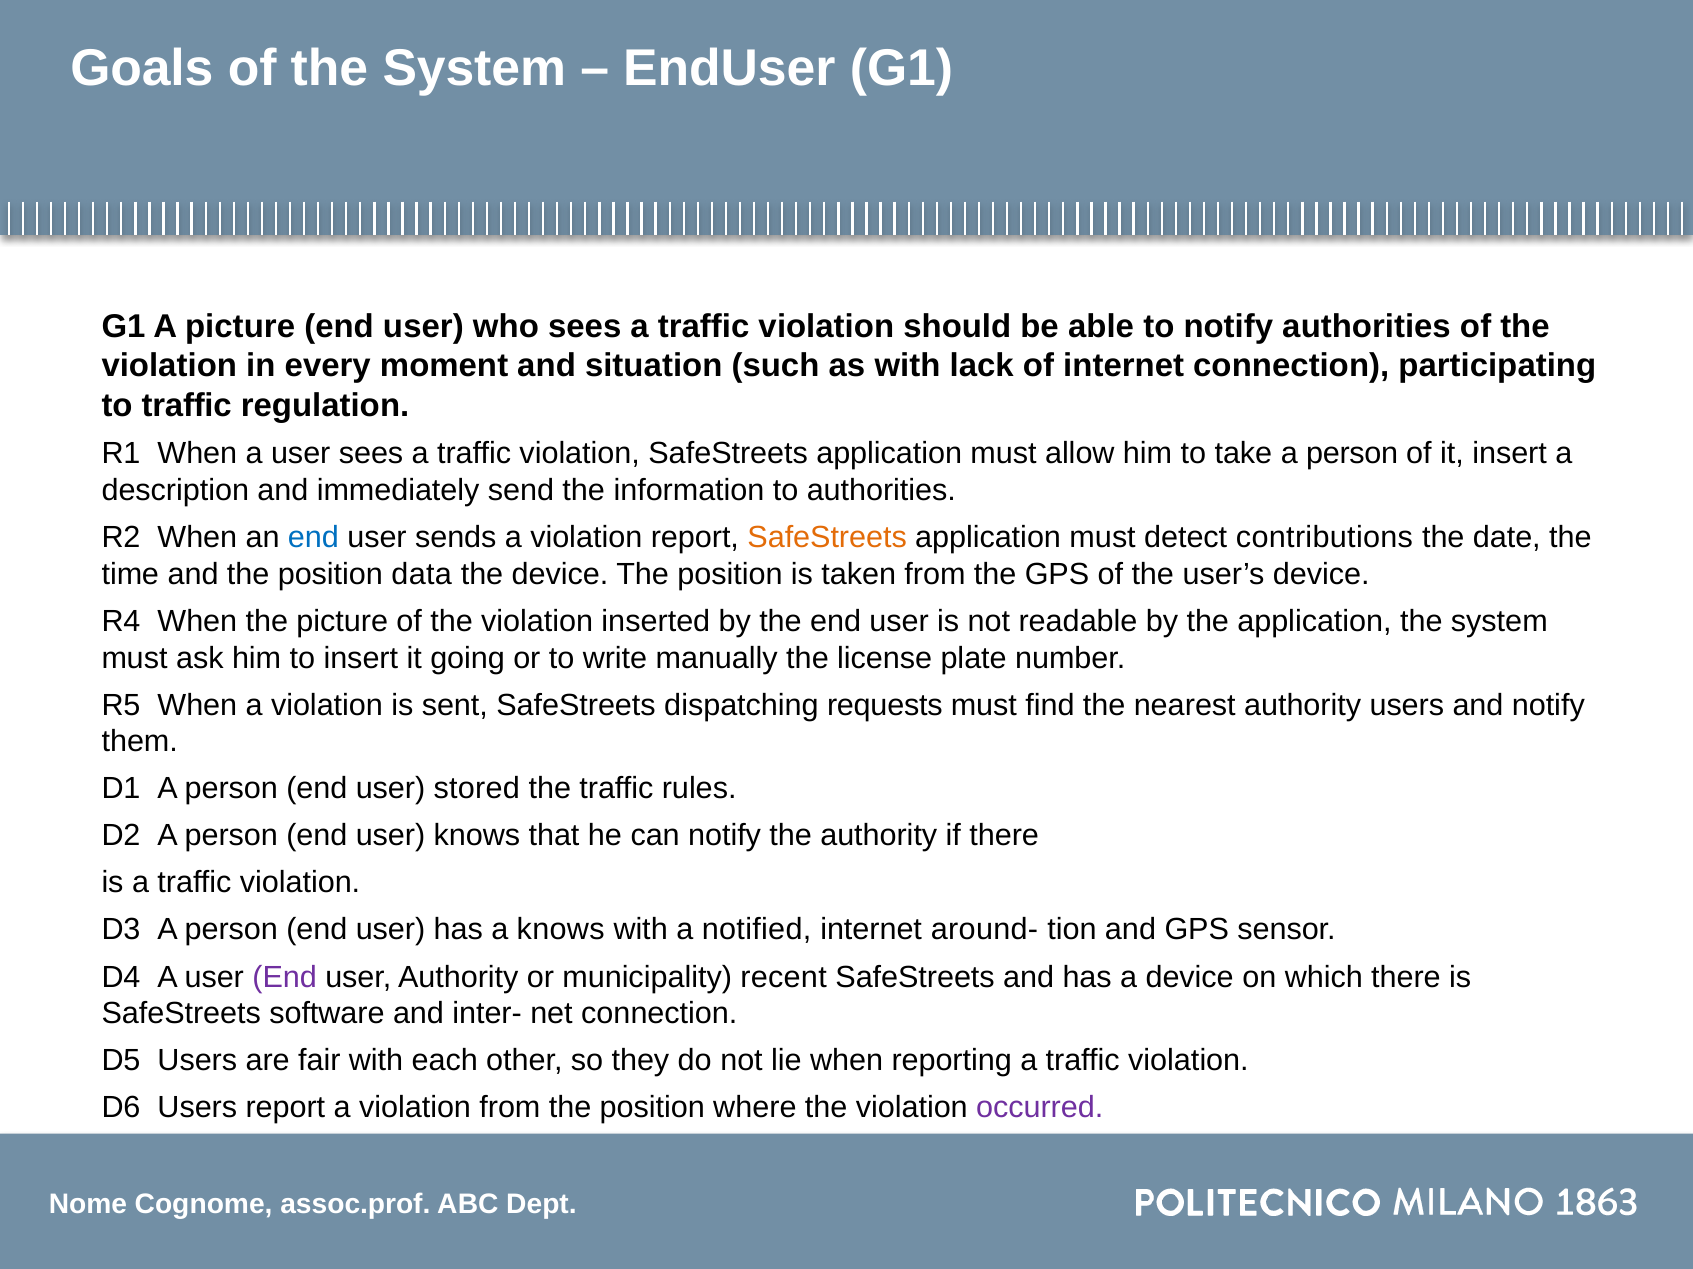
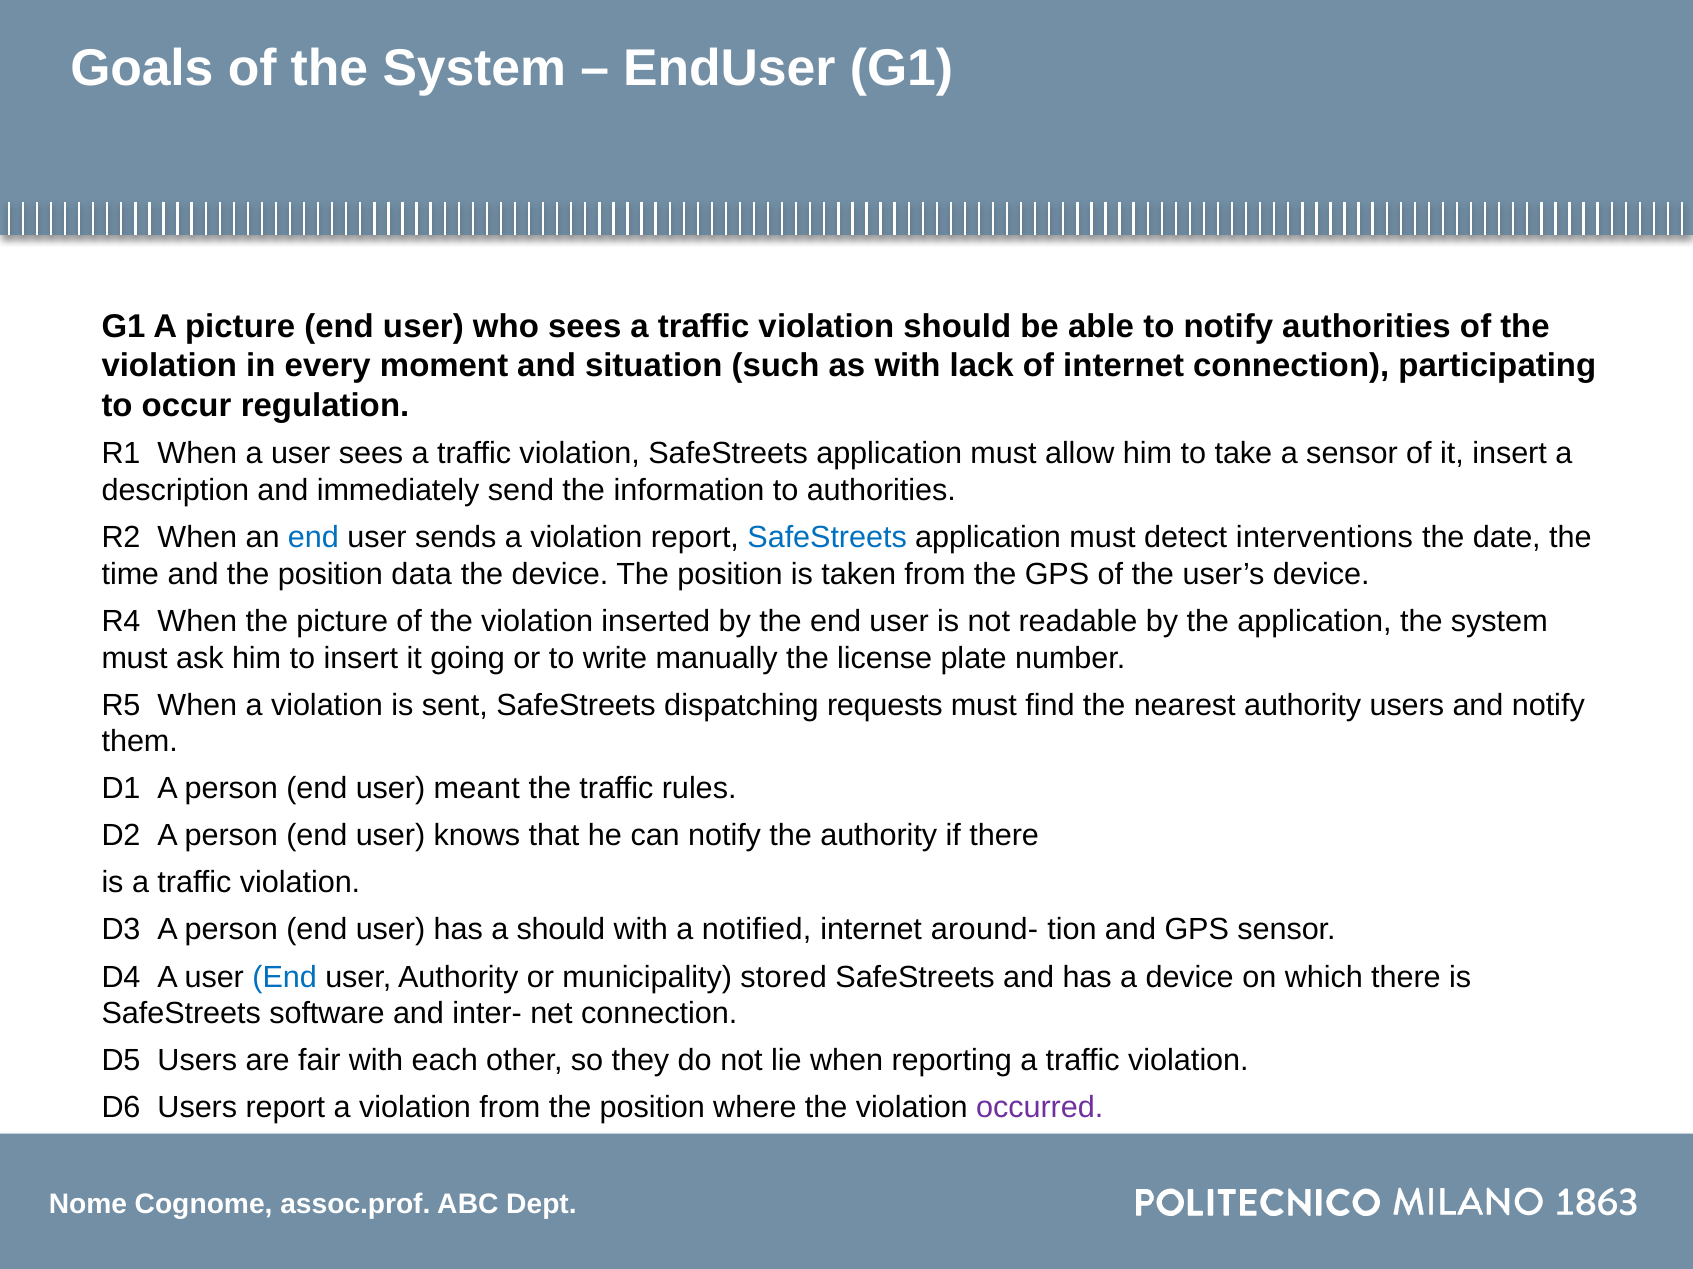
to traffic: traffic -> occur (187, 406)
take a person: person -> sensor (1352, 454)
SafeStreets colour: orange -> blue (827, 538)
contributions: contributions -> interventions (1325, 538)
stored: stored -> meant (477, 789)
a knows: knows -> should (561, 930)
End colour: purple -> blue (285, 978)
recent: recent -> stored (784, 978)
